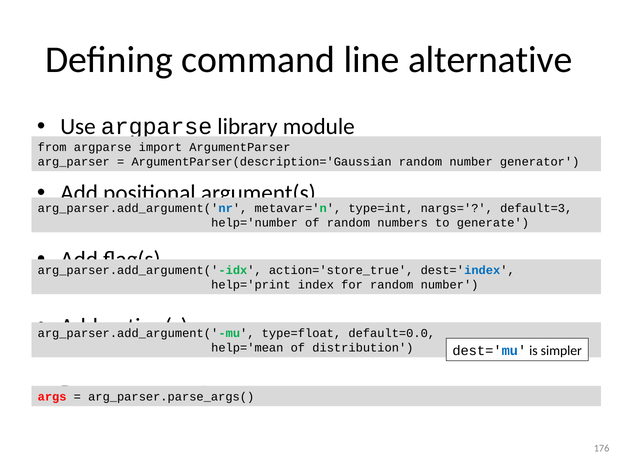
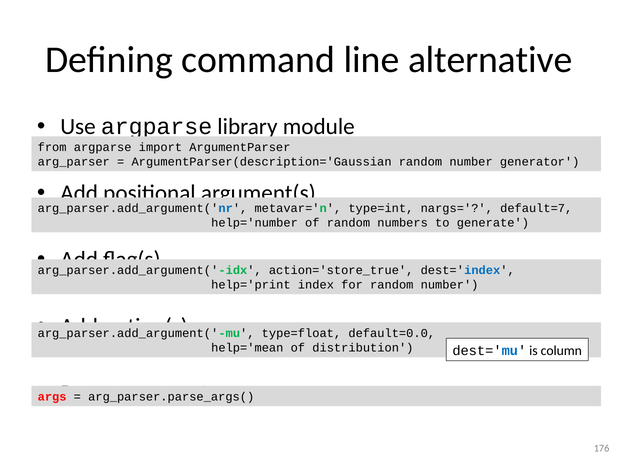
default=3: default=3 -> default=7 (536, 209)
simpler: simpler -> column (561, 351)
